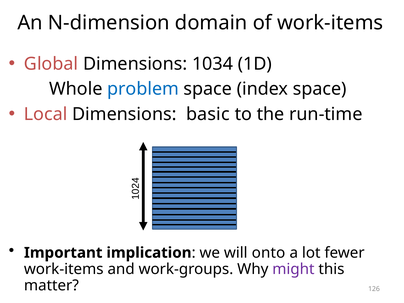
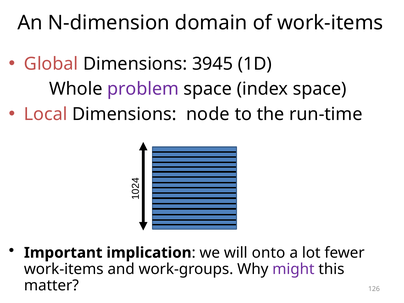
1034: 1034 -> 3945 (213, 64)
problem colour: blue -> purple (143, 89)
basic: basic -> node (208, 114)
